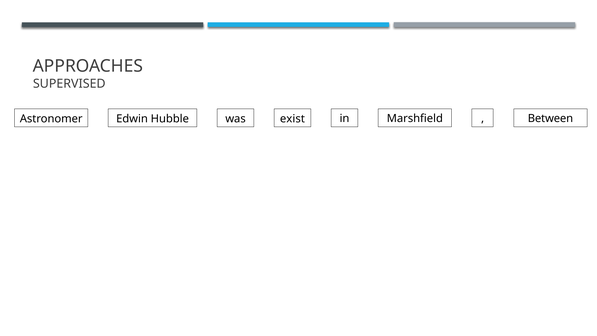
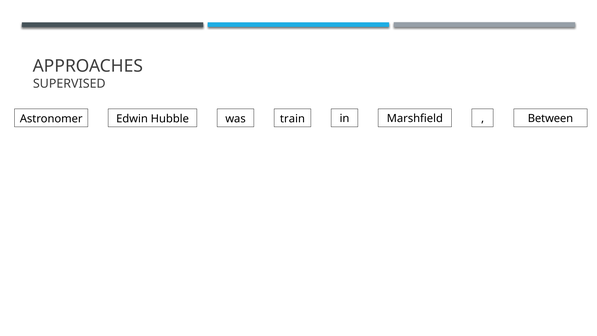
exist: exist -> train (292, 119)
